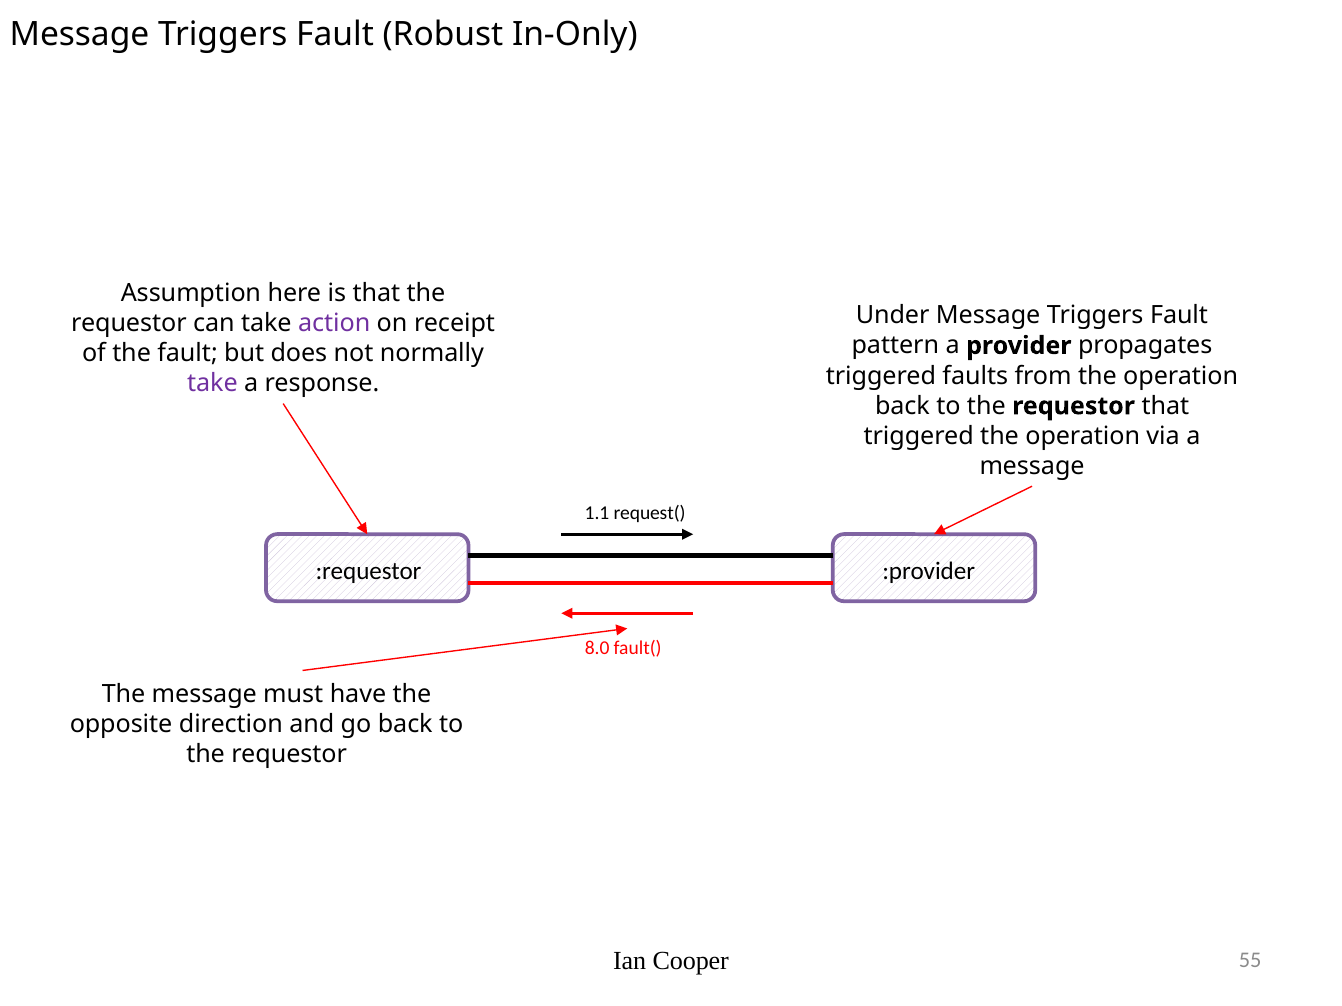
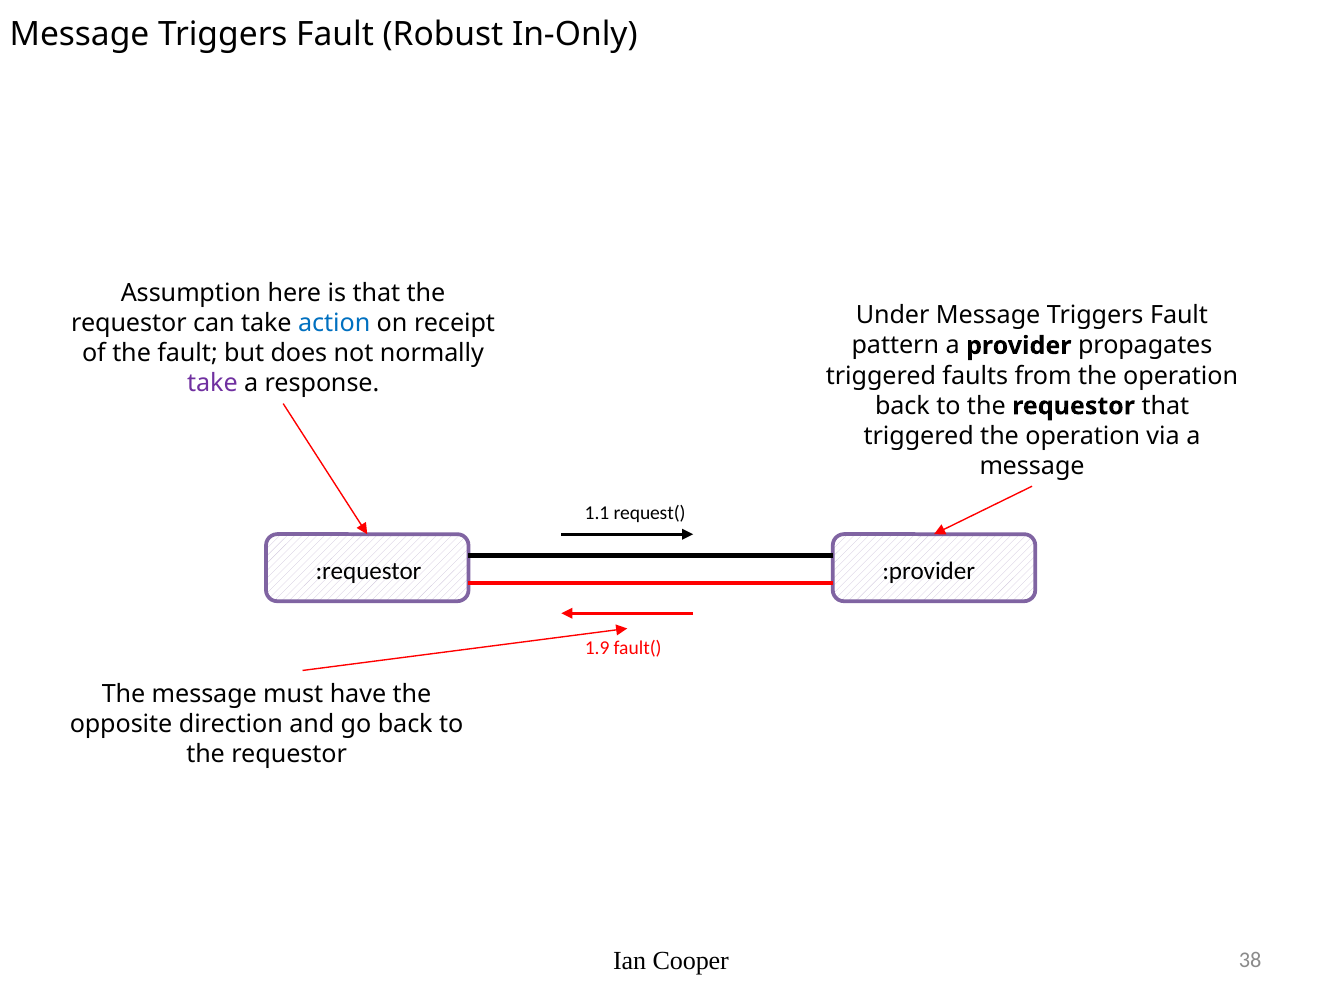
action colour: purple -> blue (334, 324)
8.0: 8.0 -> 1.9 (597, 648)
55: 55 -> 38 (1250, 961)
